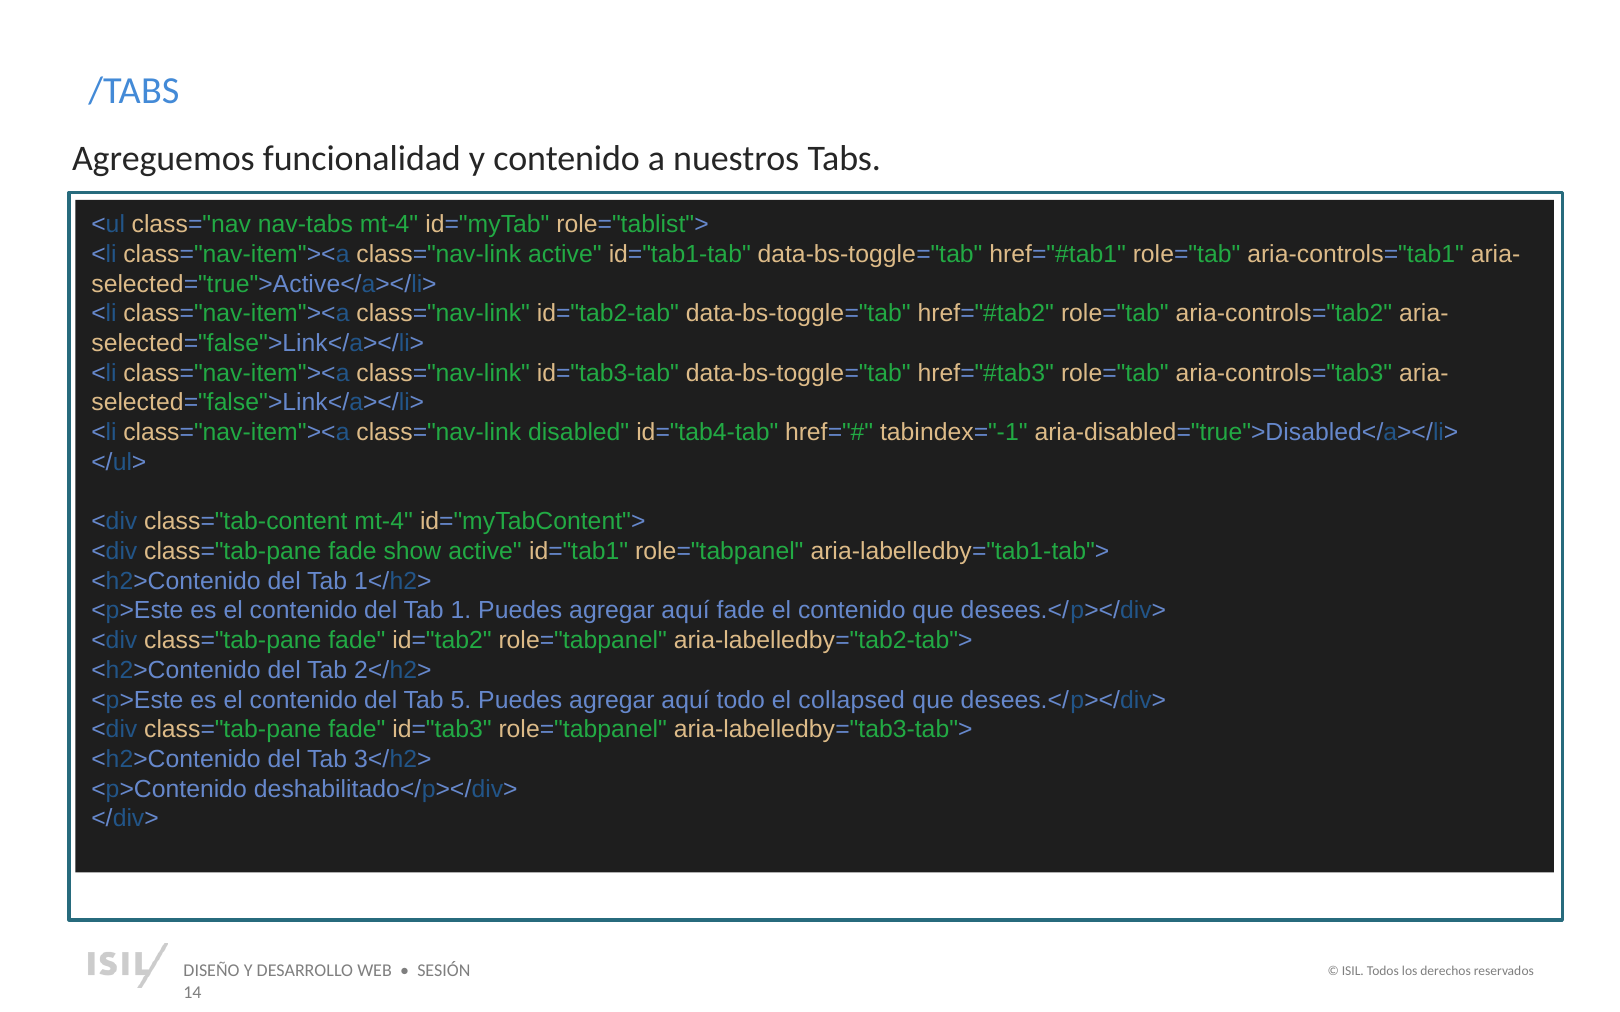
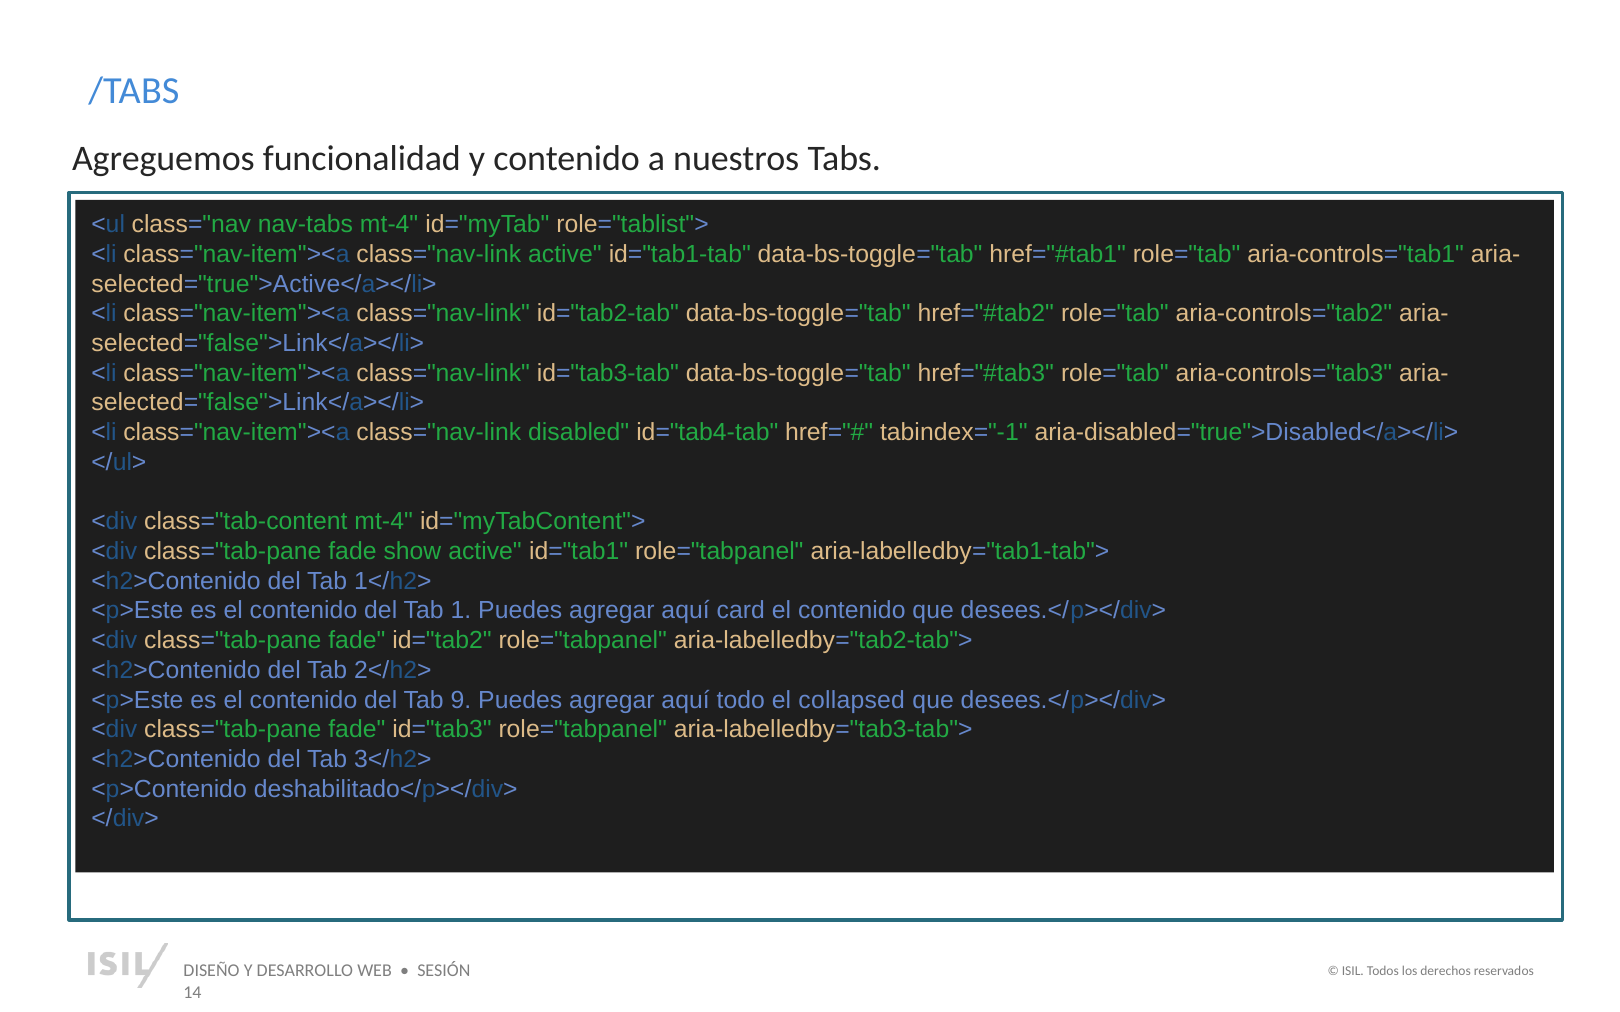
aquí fade: fade -> card (741, 611)
5: 5 -> 9 (461, 700)
